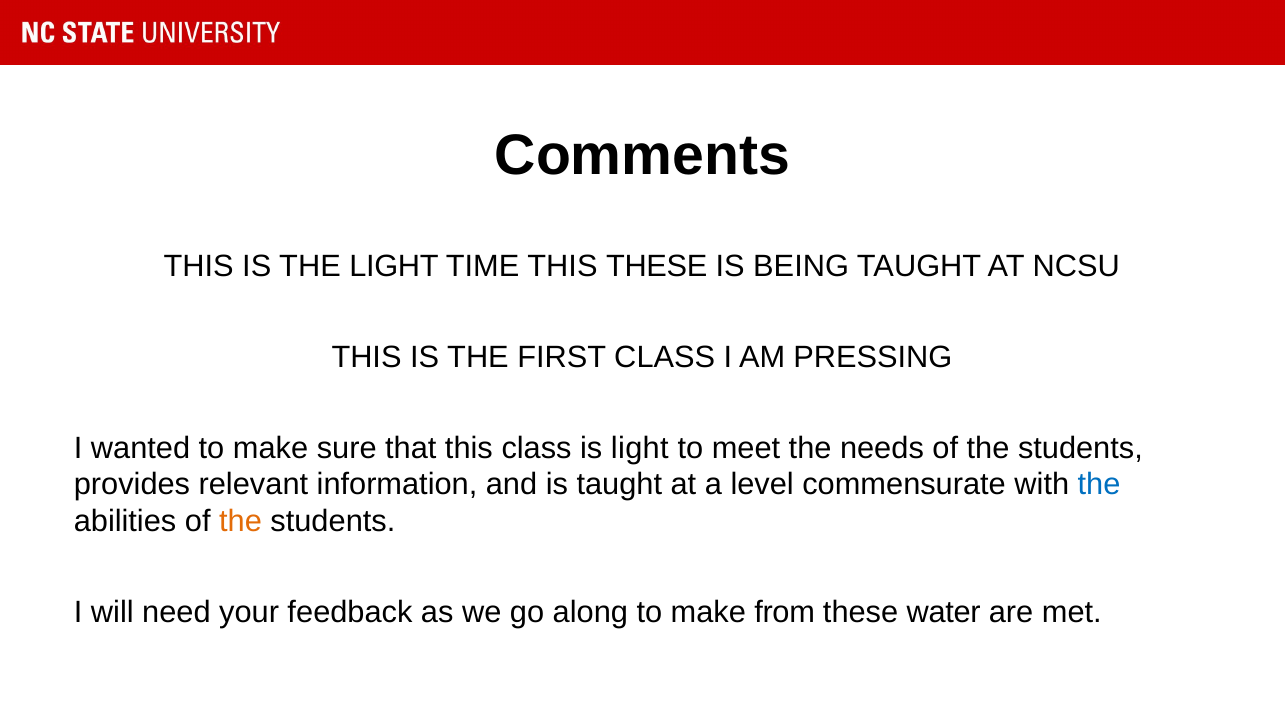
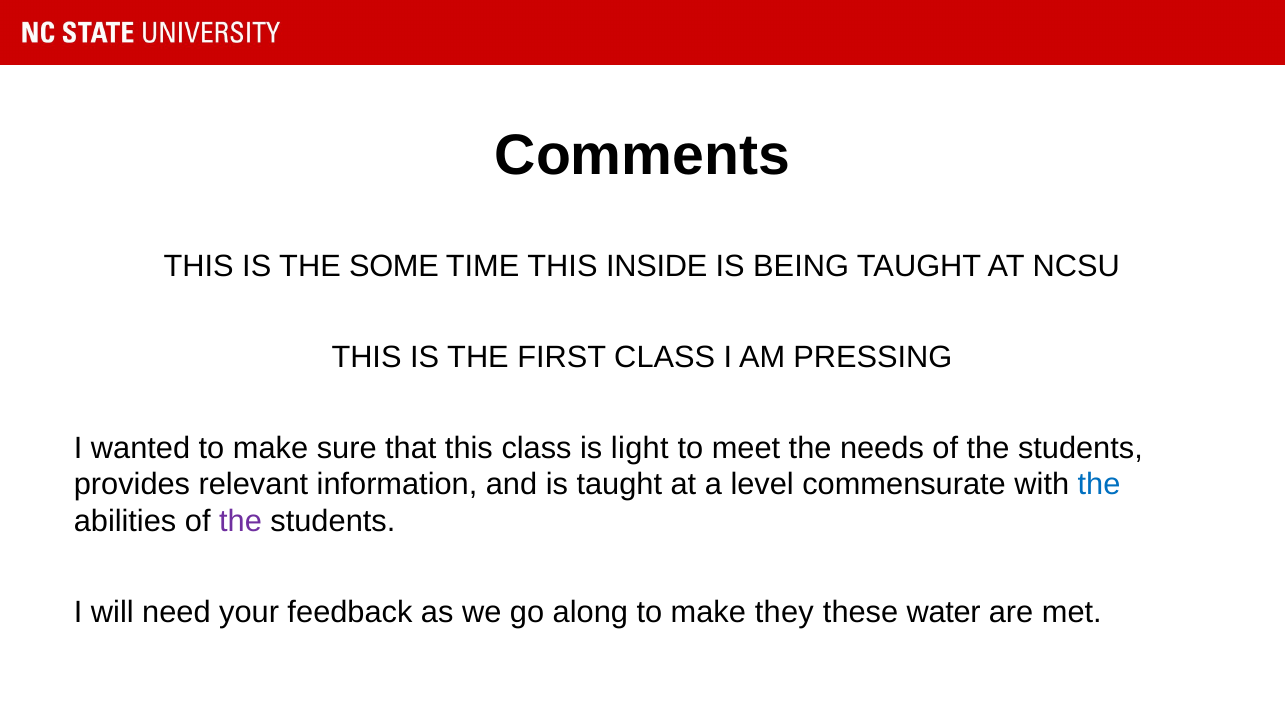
THE LIGHT: LIGHT -> SOME (394, 266)
THIS THESE: THESE -> INSIDE (657, 266)
the colour: orange -> purple (241, 522)
from: from -> they (784, 613)
